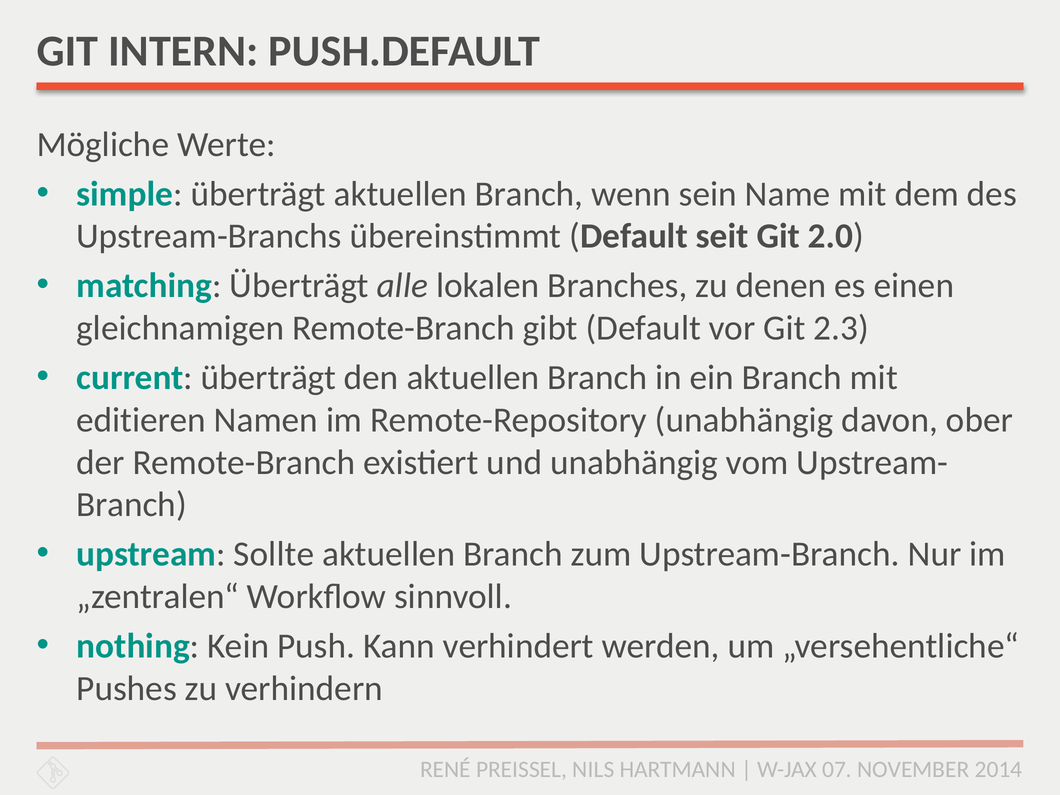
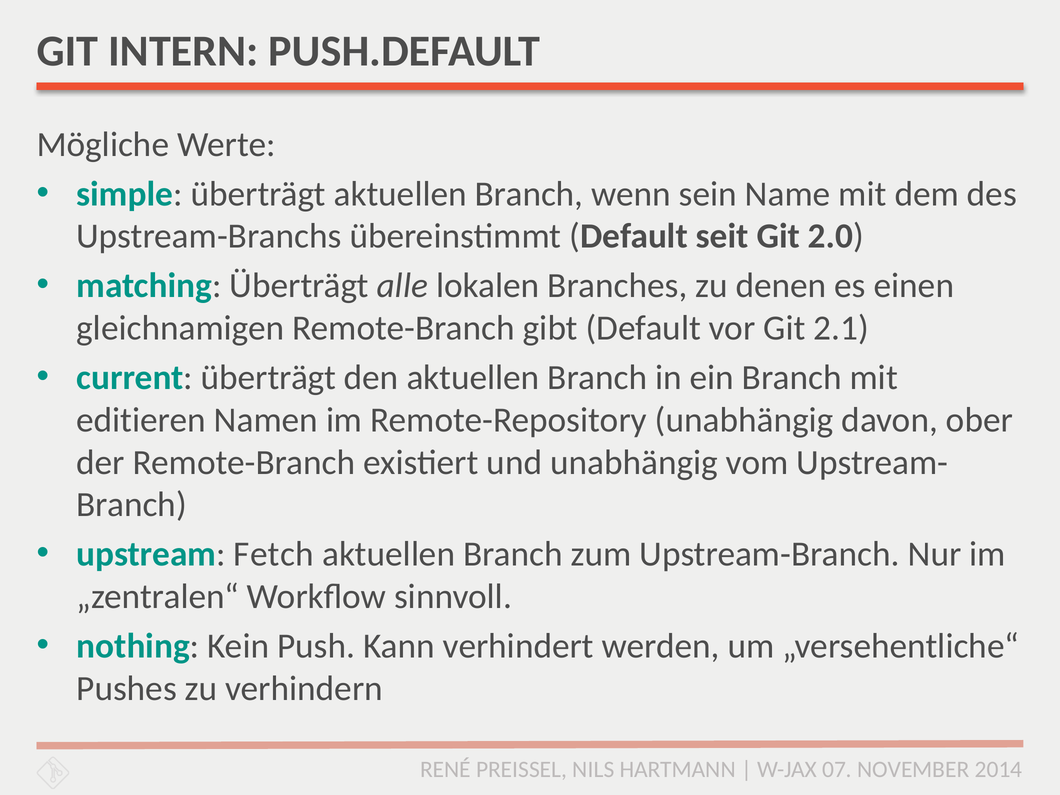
2.3: 2.3 -> 2.1 (841, 328)
Sollte: Sollte -> Fetch (274, 554)
